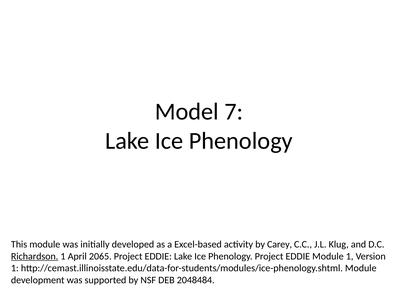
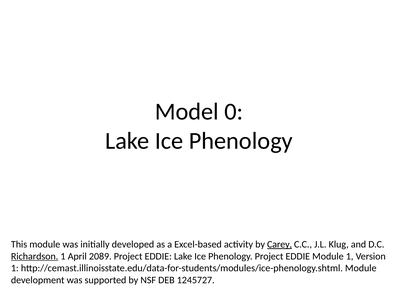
7: 7 -> 0 (234, 112)
Carey underline: none -> present (280, 245)
2065: 2065 -> 2089 (100, 257)
2048484: 2048484 -> 1245727 (196, 281)
